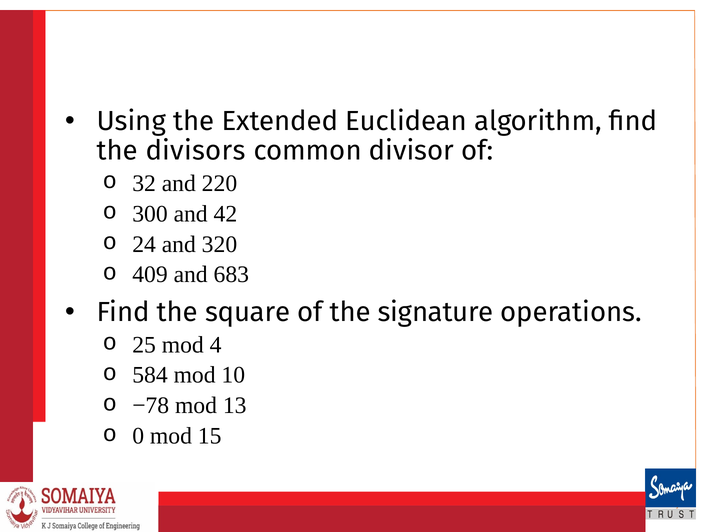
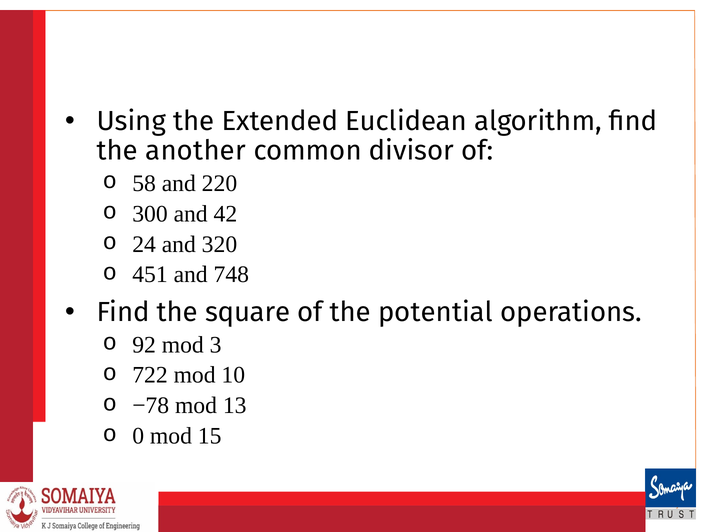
divisors: divisors -> another (196, 151)
32: 32 -> 58 (144, 183)
409: 409 -> 451 (150, 275)
683: 683 -> 748 (231, 275)
signature: signature -> potential (436, 312)
25: 25 -> 92 (144, 345)
4: 4 -> 3 (216, 345)
584: 584 -> 722 (150, 375)
